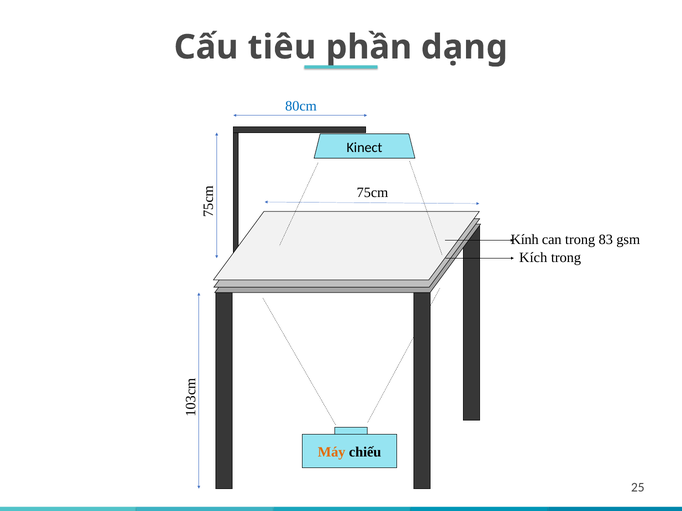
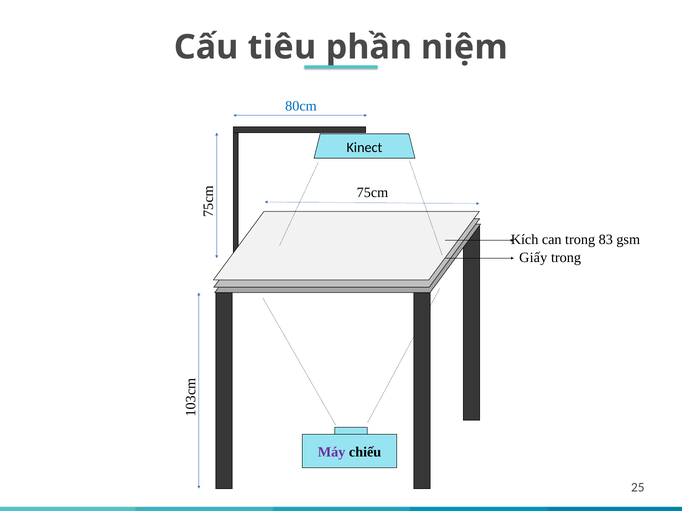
dạng: dạng -> niệm (464, 47)
Kính: Kính -> Kích (525, 240)
Kích: Kích -> Giấy (533, 258)
Máy colour: orange -> purple (332, 453)
